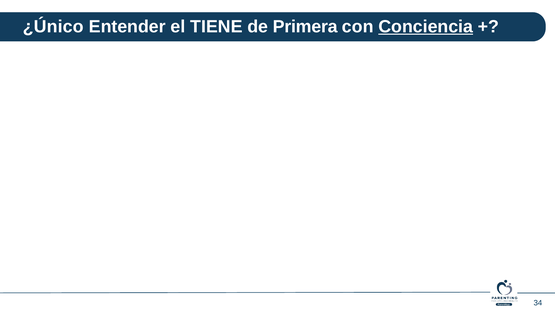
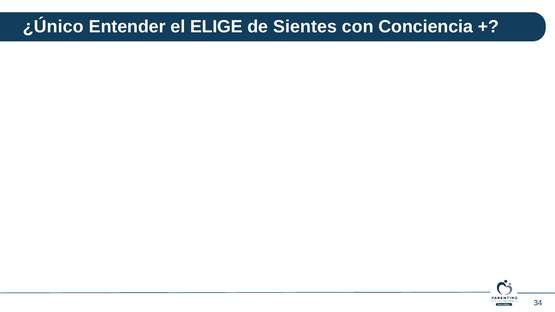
TIENE: TIENE -> ELIGE (217, 27)
Primera: Primera -> Sientes (305, 27)
Conciencia underline: present -> none (426, 27)
